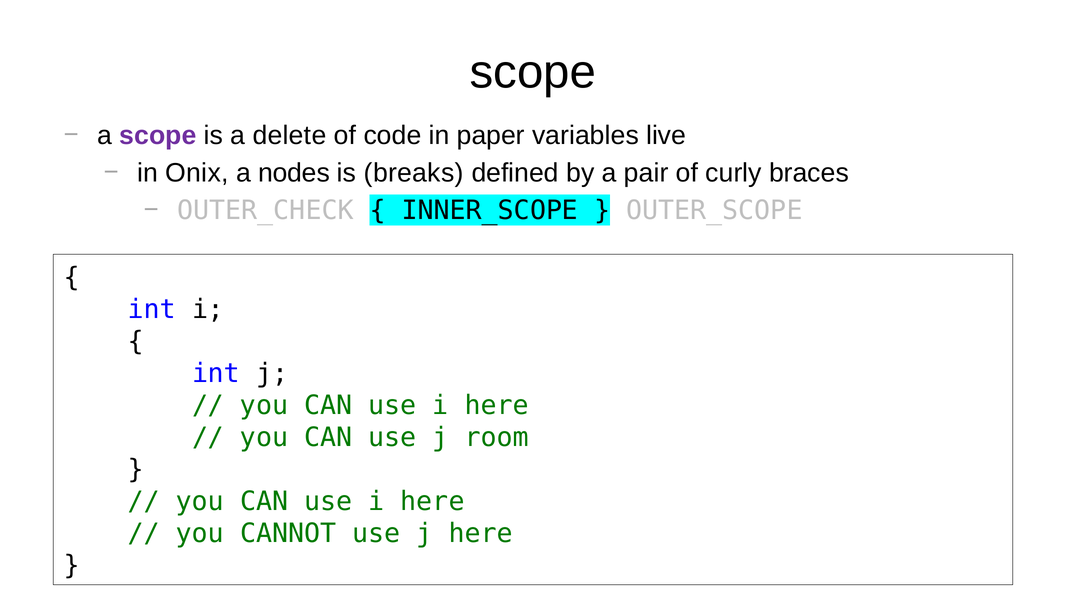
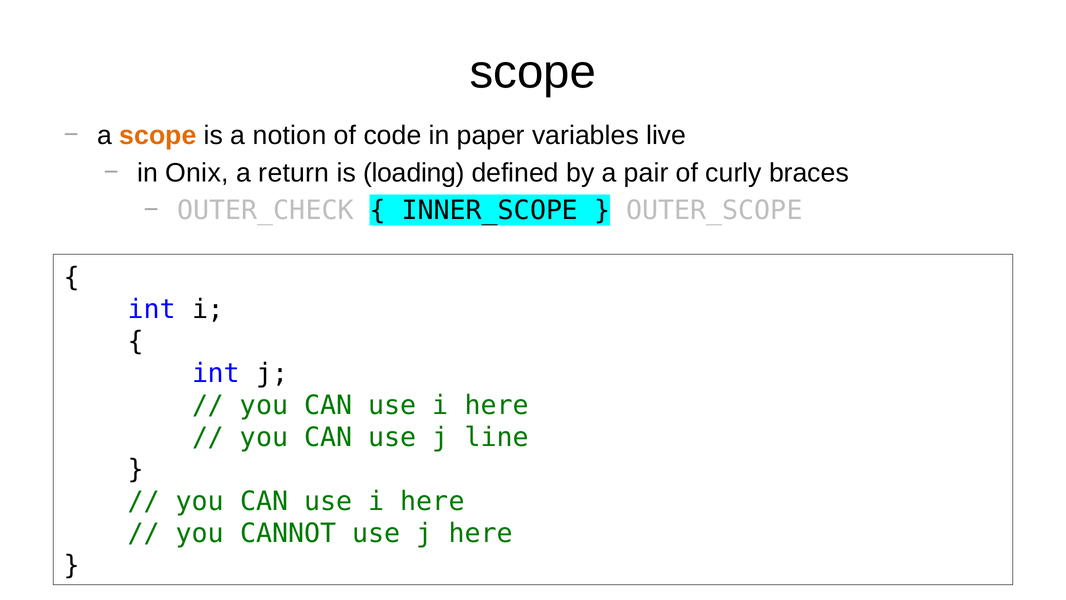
scope colour: purple -> orange (158, 135)
delete: delete -> notion (289, 135)
nodes: nodes -> return (294, 173)
breaks: breaks -> loading (414, 173)
room: room -> line (497, 437)
